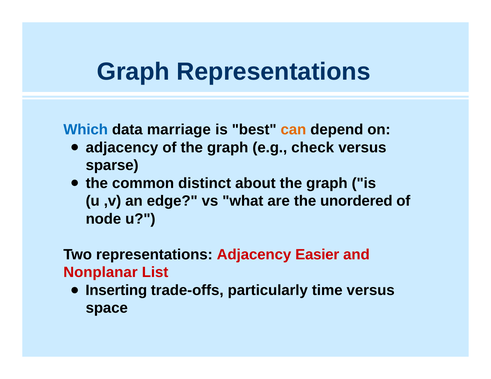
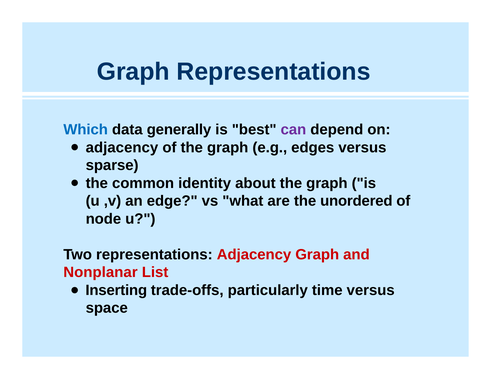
marriage: marriage -> generally (179, 130)
can colour: orange -> purple (293, 130)
check: check -> edges (313, 148)
distinct: distinct -> identity (205, 183)
Adjacency Easier: Easier -> Graph (317, 255)
